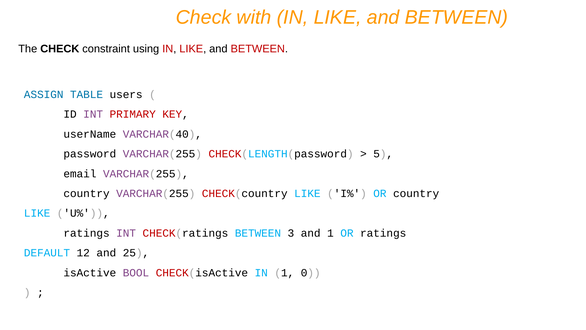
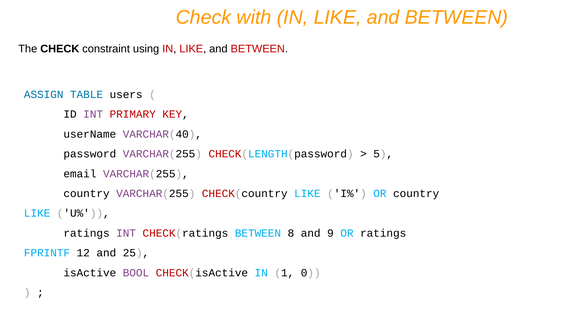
3: 3 -> 8 (291, 233)
and 1: 1 -> 9 (330, 233)
DEFAULT: DEFAULT -> FPRINTF (47, 253)
